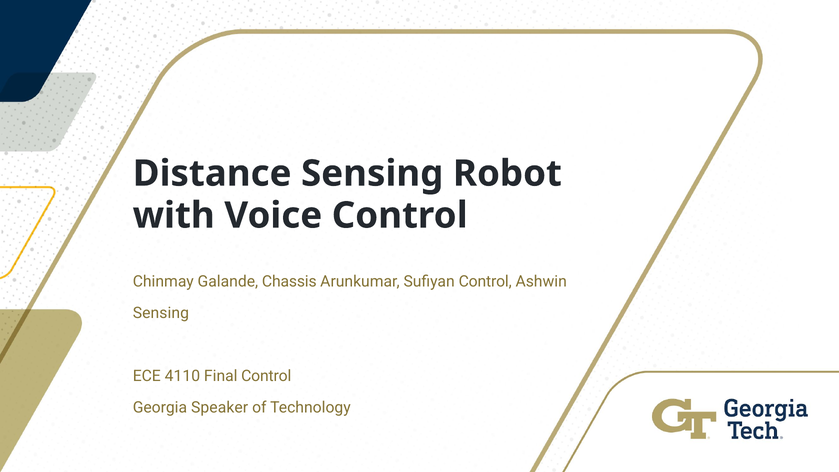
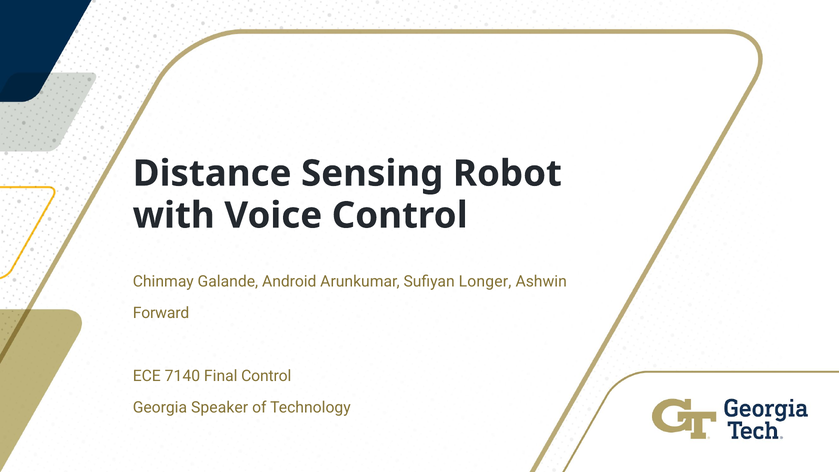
Chassis: Chassis -> Android (289, 282)
Sufiyan Control: Control -> Longer (485, 282)
Sensing: Sensing -> Forward (161, 313)
4110: 4110 -> 7140 (182, 376)
